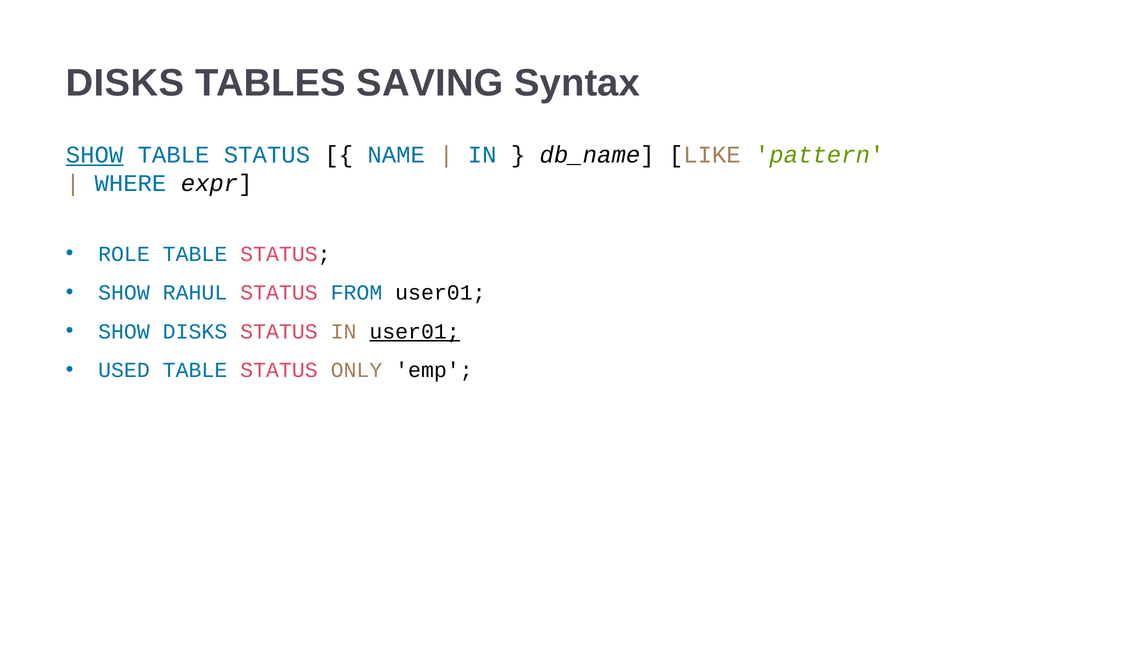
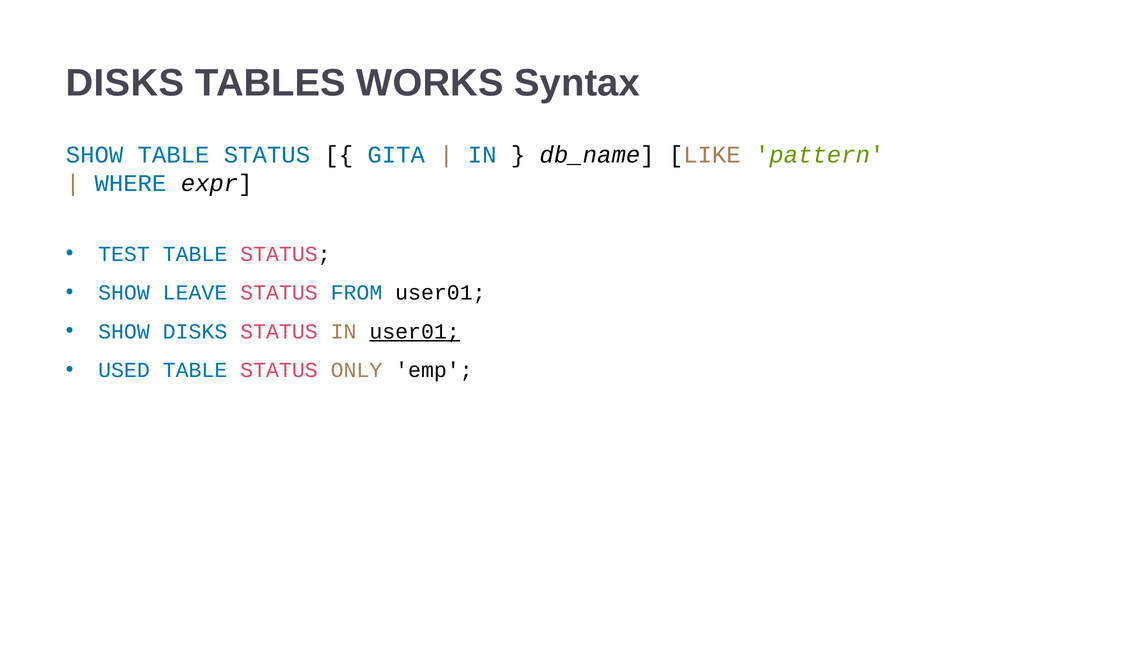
SAVING: SAVING -> WORKS (430, 83)
SHOW underline: present -> none (95, 155)
NAME: NAME -> GITA (396, 155)
ROLE: ROLE -> TEST (124, 254)
RAHUL: RAHUL -> LEAVE (195, 293)
